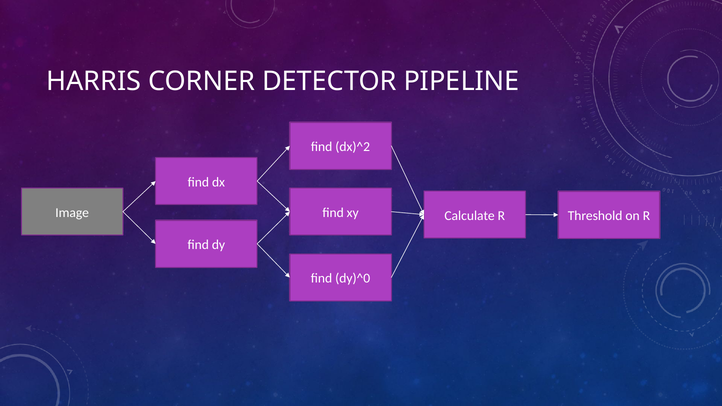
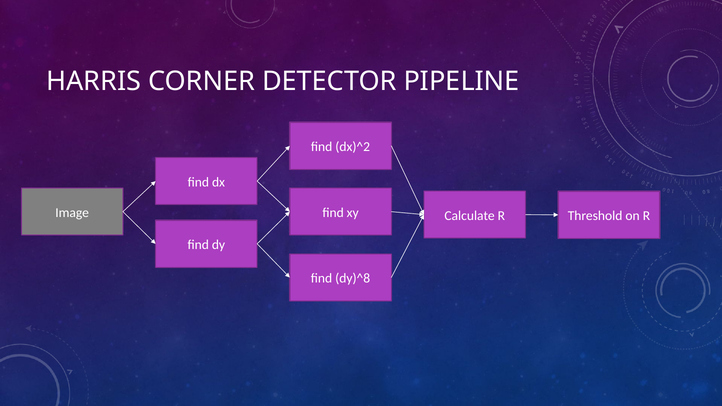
dy)^0: dy)^0 -> dy)^8 (353, 278)
